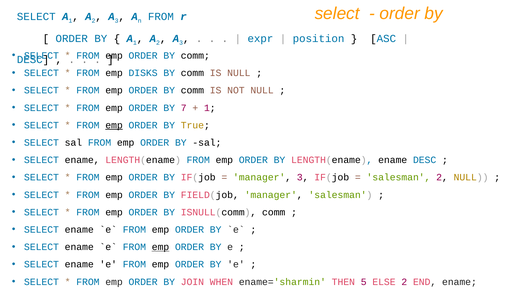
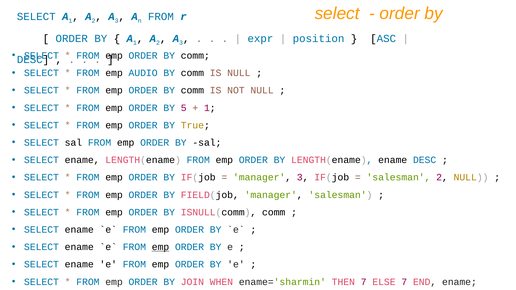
DISKS: DISKS -> AUDIO (143, 73)
7: 7 -> 5 (184, 108)
emp underline: present -> none (114, 125)
THEN 5: 5 -> 7 (364, 282)
ELSE 2: 2 -> 7 (404, 282)
